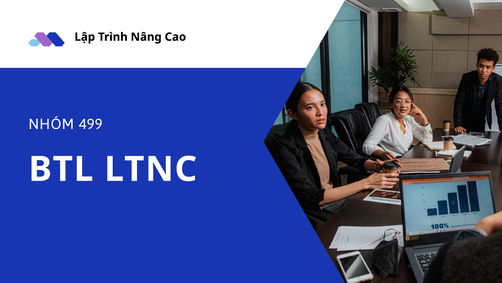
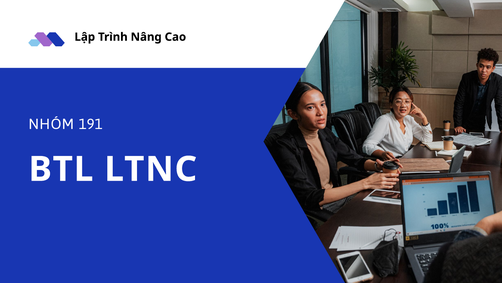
499: 499 -> 191 (91, 124)
